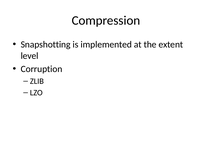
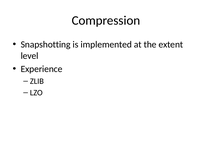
Corruption: Corruption -> Experience (42, 69)
